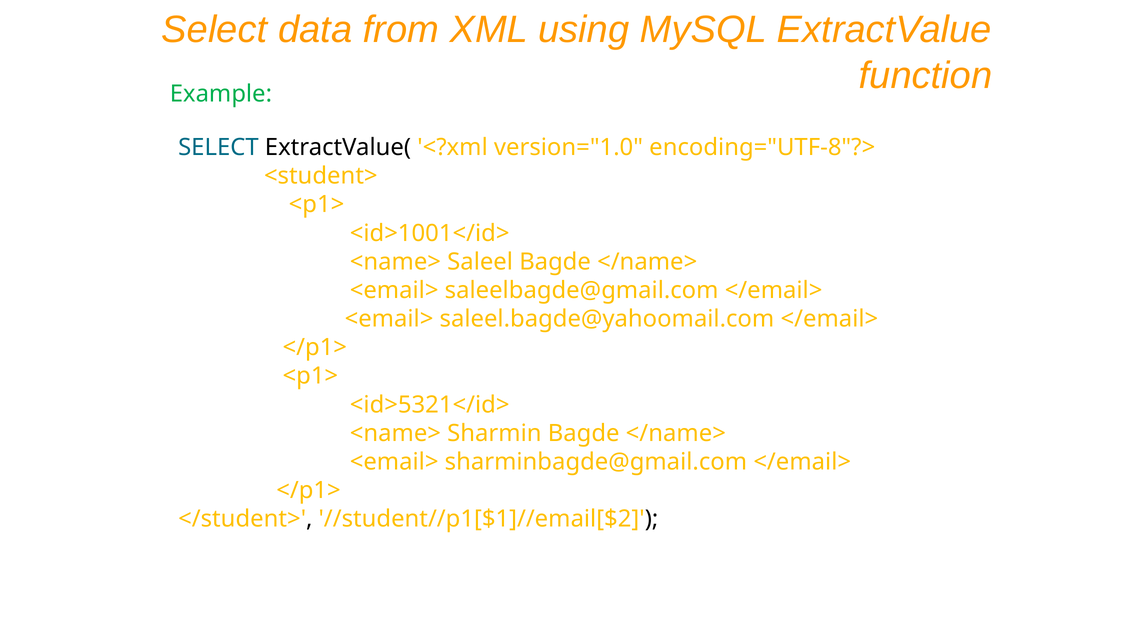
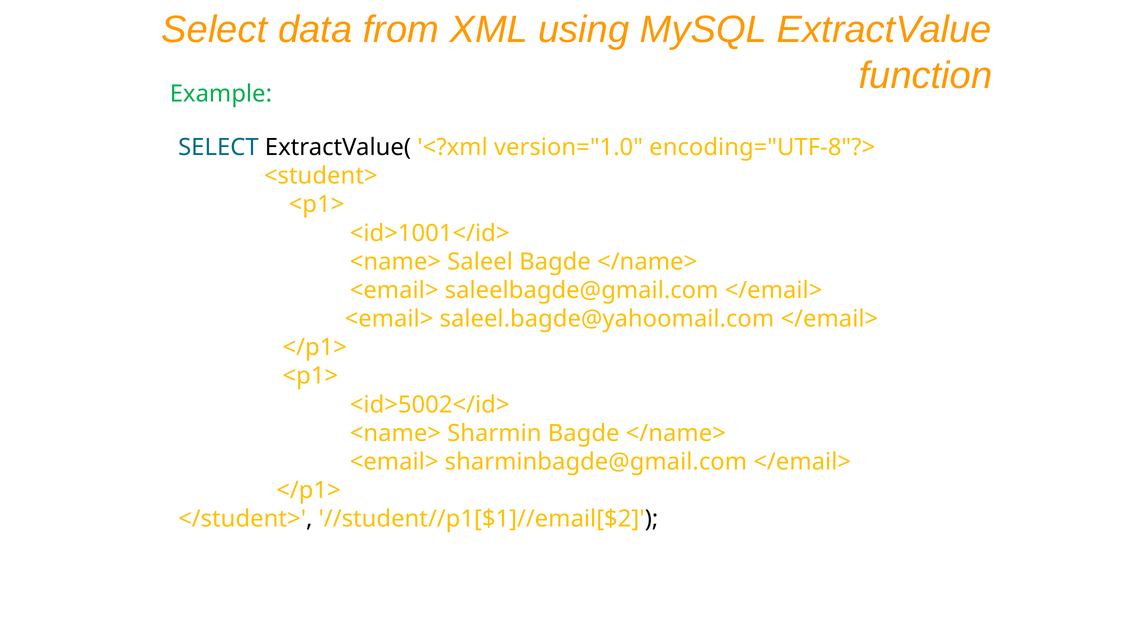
<id>5321</id>: <id>5321</id> -> <id>5002</id> (430, 405)
